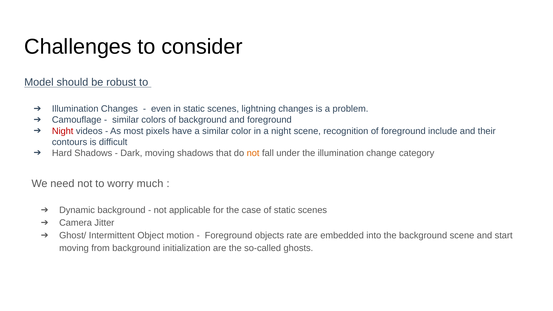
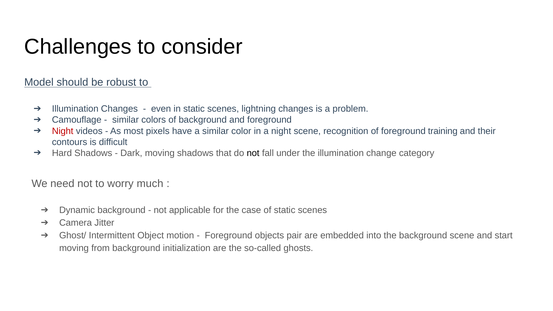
include: include -> training (443, 131)
not colour: orange -> black (253, 153)
rate: rate -> pair (294, 236)
